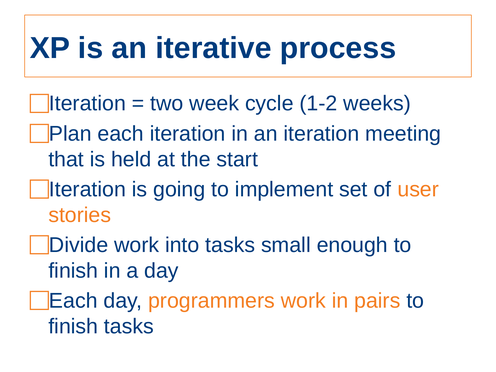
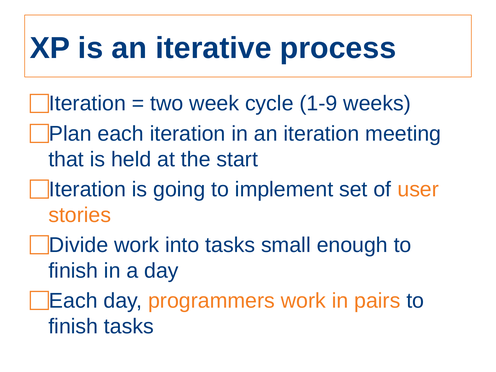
1-2: 1-2 -> 1-9 (318, 104)
